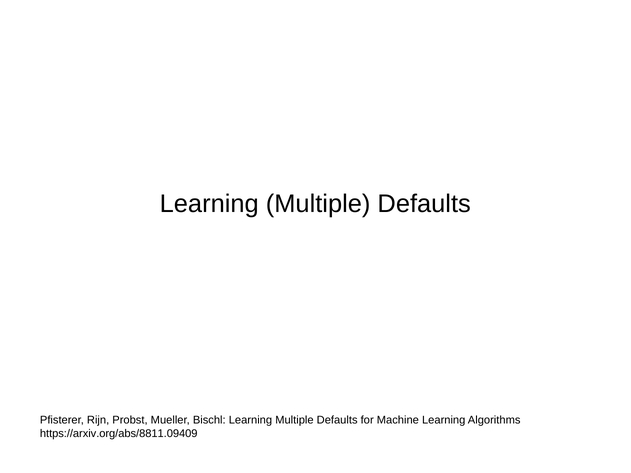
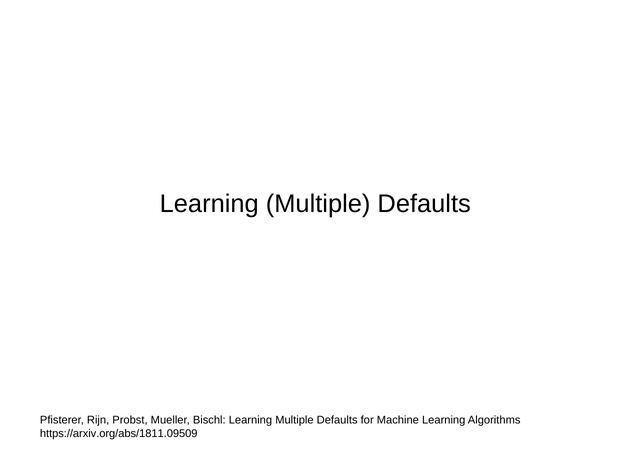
https://arxiv.org/abs/8811.09409: https://arxiv.org/abs/8811.09409 -> https://arxiv.org/abs/1811.09509 (119, 434)
